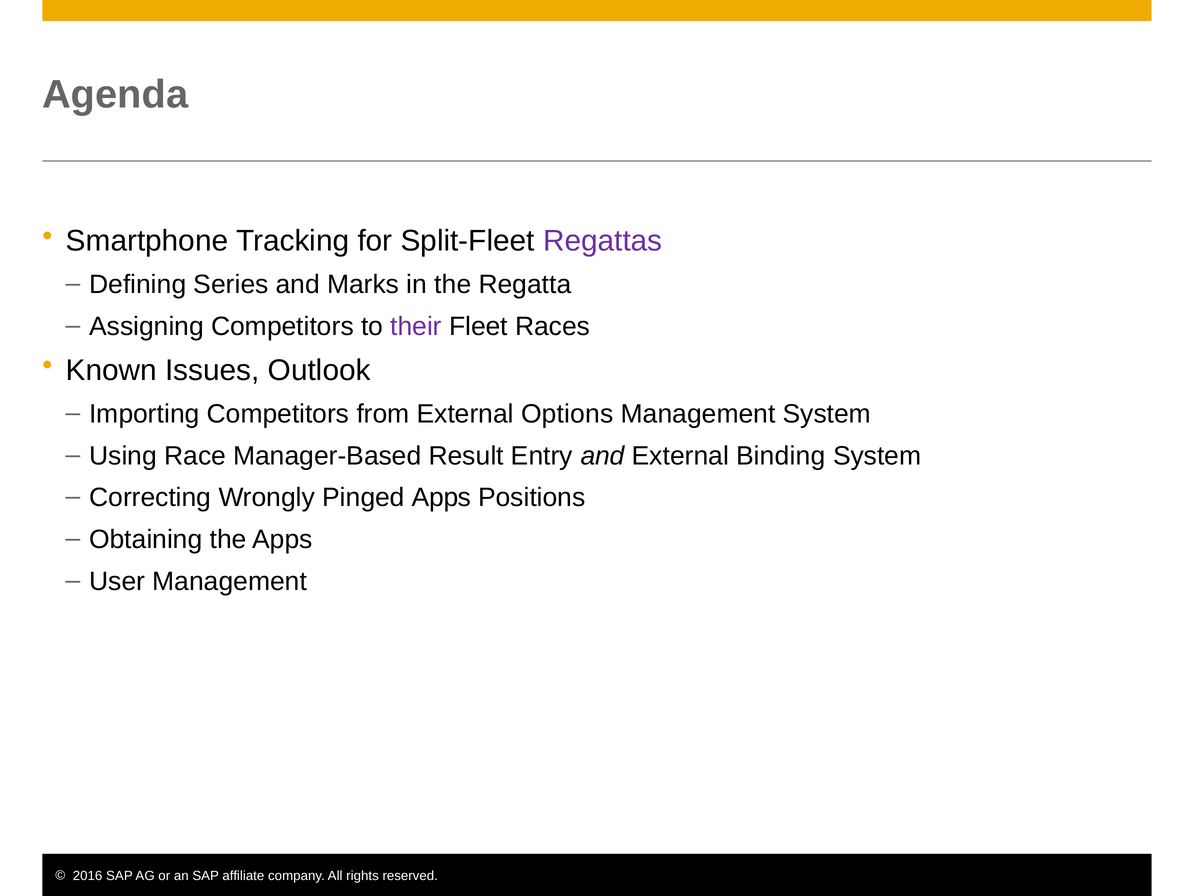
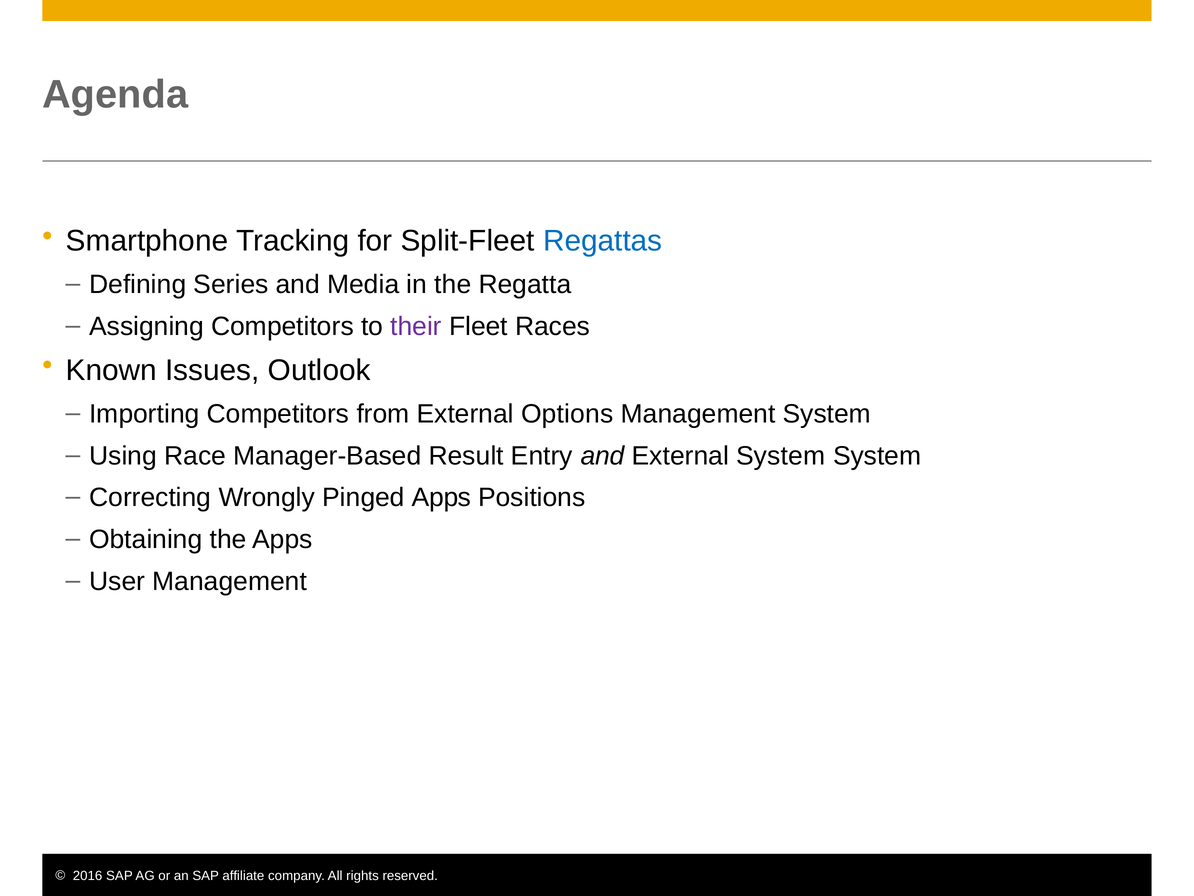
Regattas colour: purple -> blue (603, 241)
Marks: Marks -> Media (363, 284)
External Binding: Binding -> System (781, 456)
